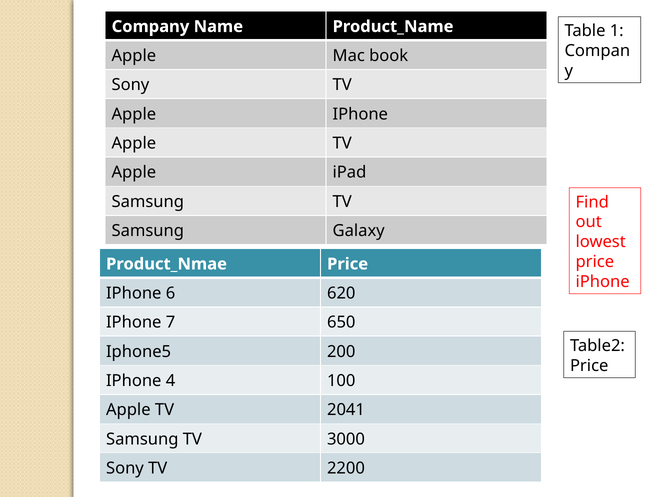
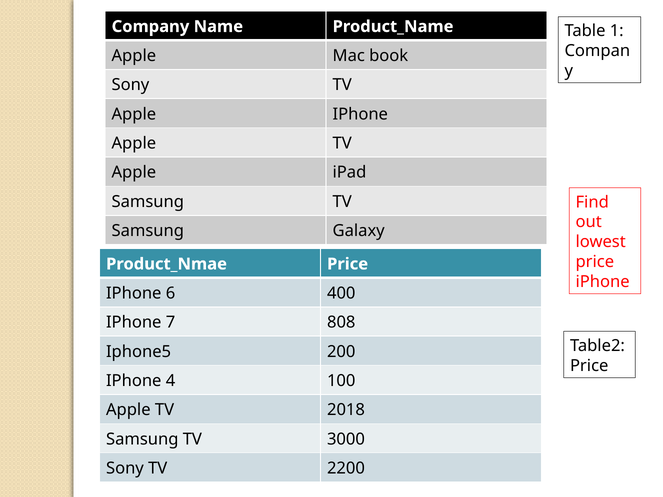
620: 620 -> 400 (341, 293)
650: 650 -> 808 (341, 323)
2041: 2041 -> 2018 (346, 410)
